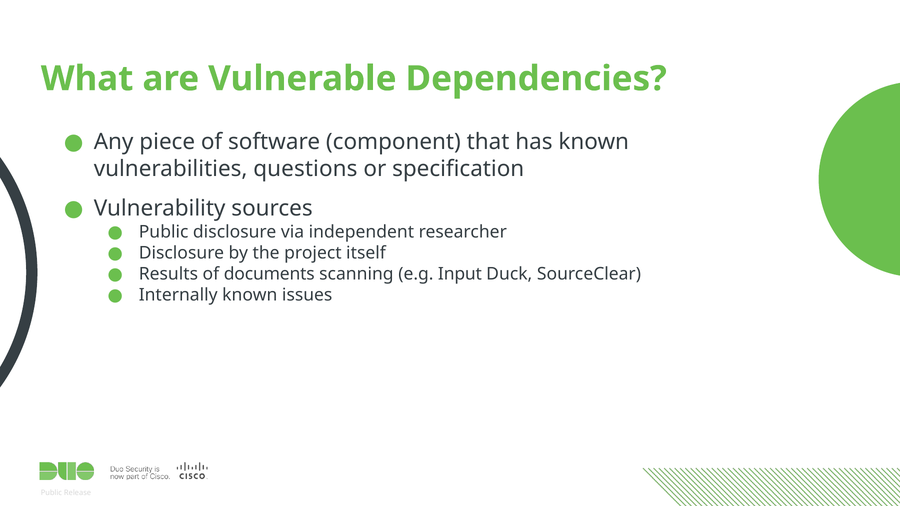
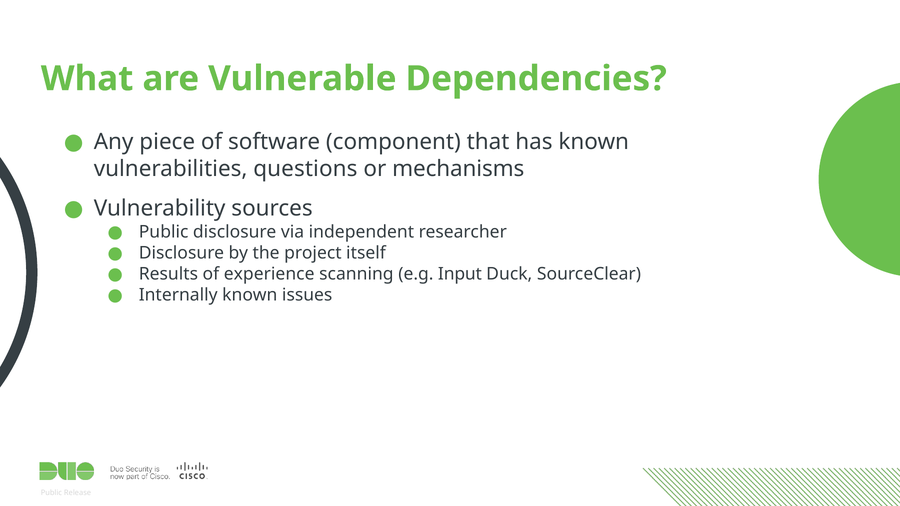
specification: specification -> mechanisms (458, 169)
documents: documents -> experience (269, 274)
